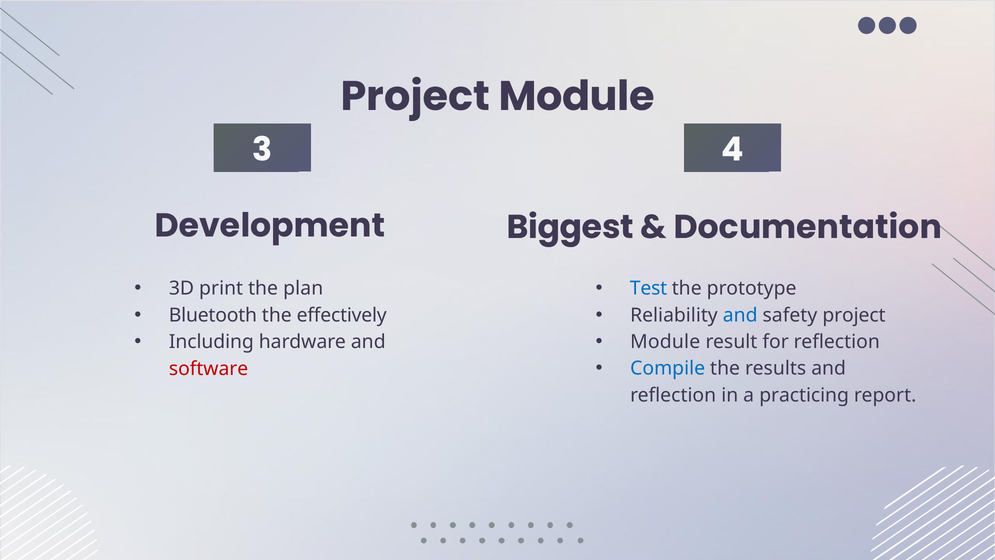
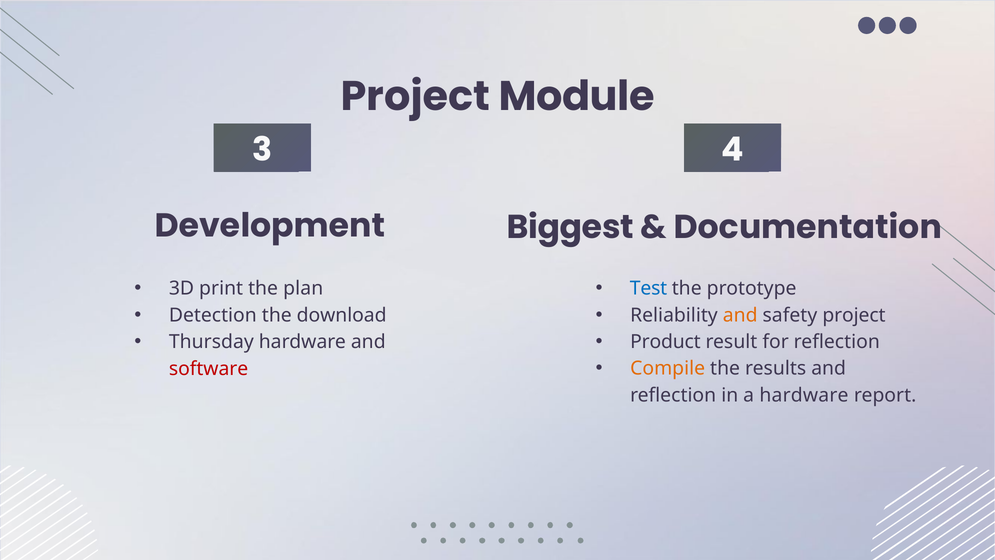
Bluetooth: Bluetooth -> Detection (213, 315)
effectively: effectively -> download (342, 315)
and colour: blue -> orange (740, 315)
Including: Including -> Thursday (211, 342)
Module: Module -> Product (665, 342)
Compile colour: blue -> orange (668, 368)
a practicing: practicing -> hardware (804, 395)
